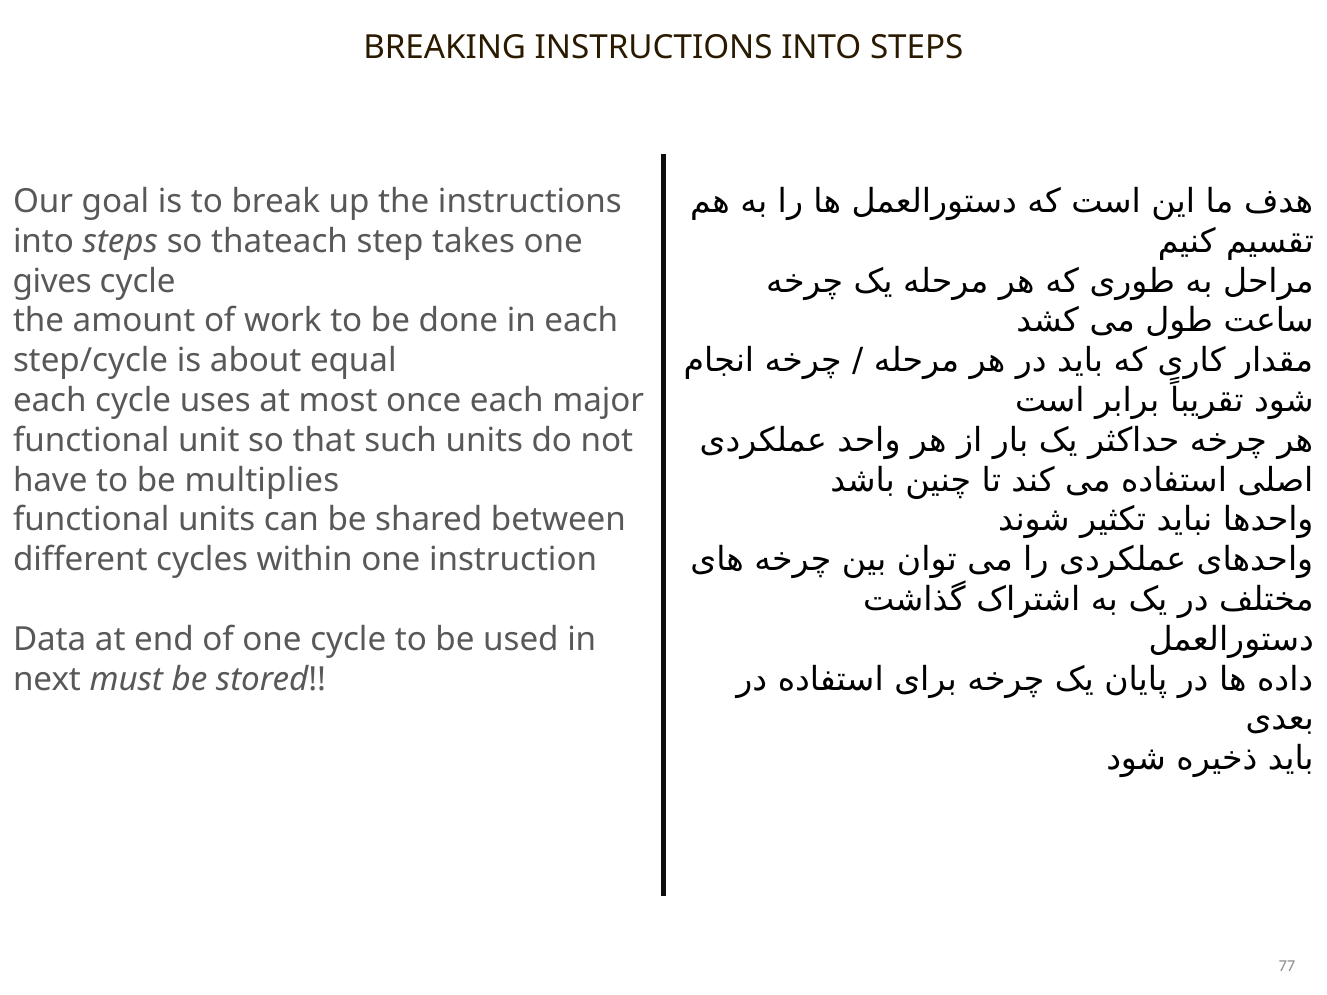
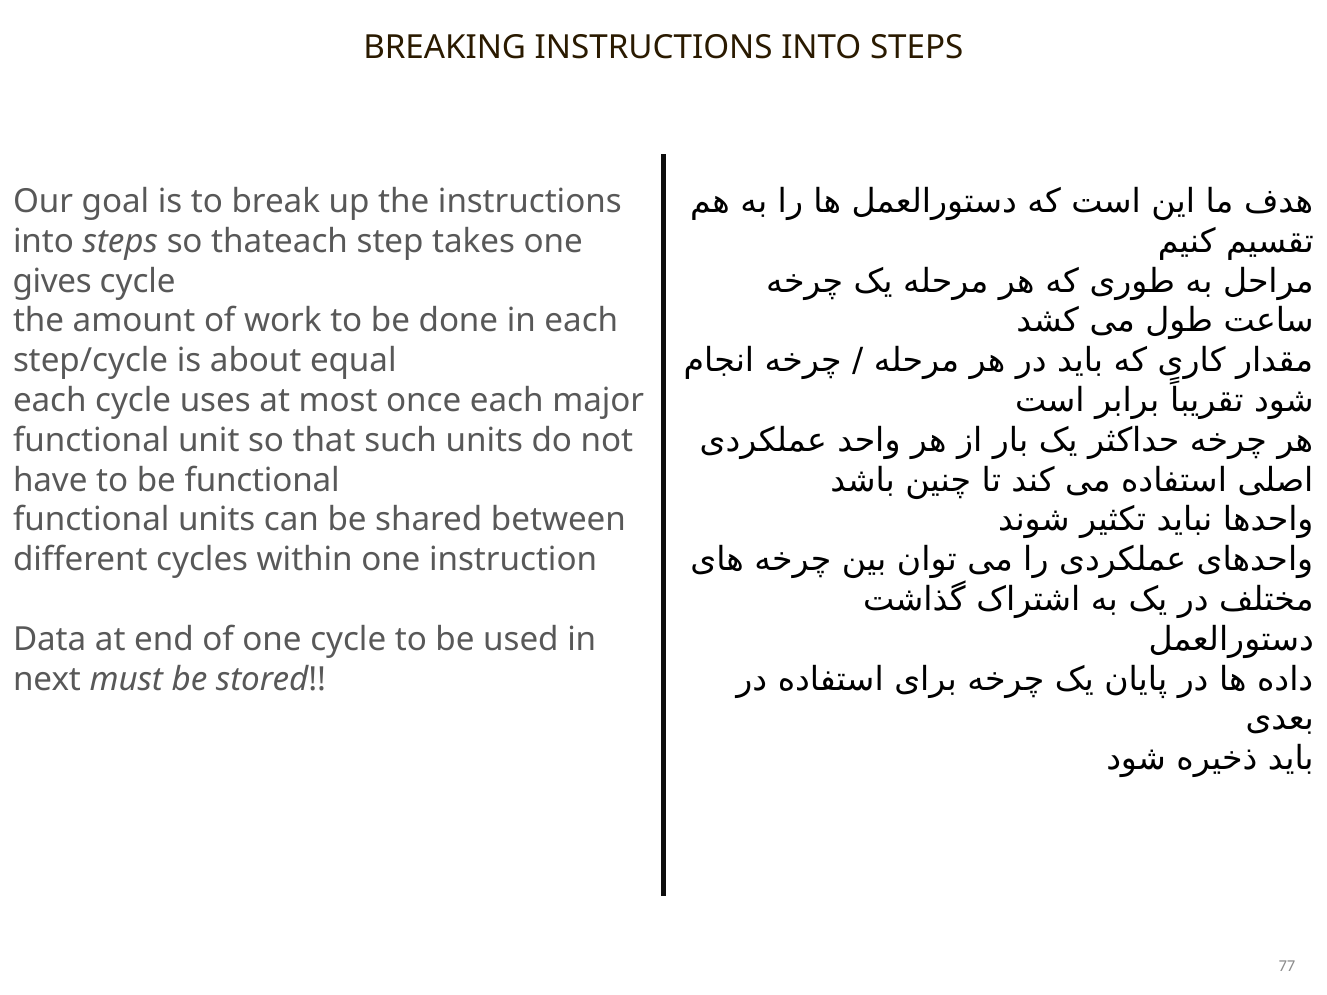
be multiplies: multiplies -> functional (262, 480)
